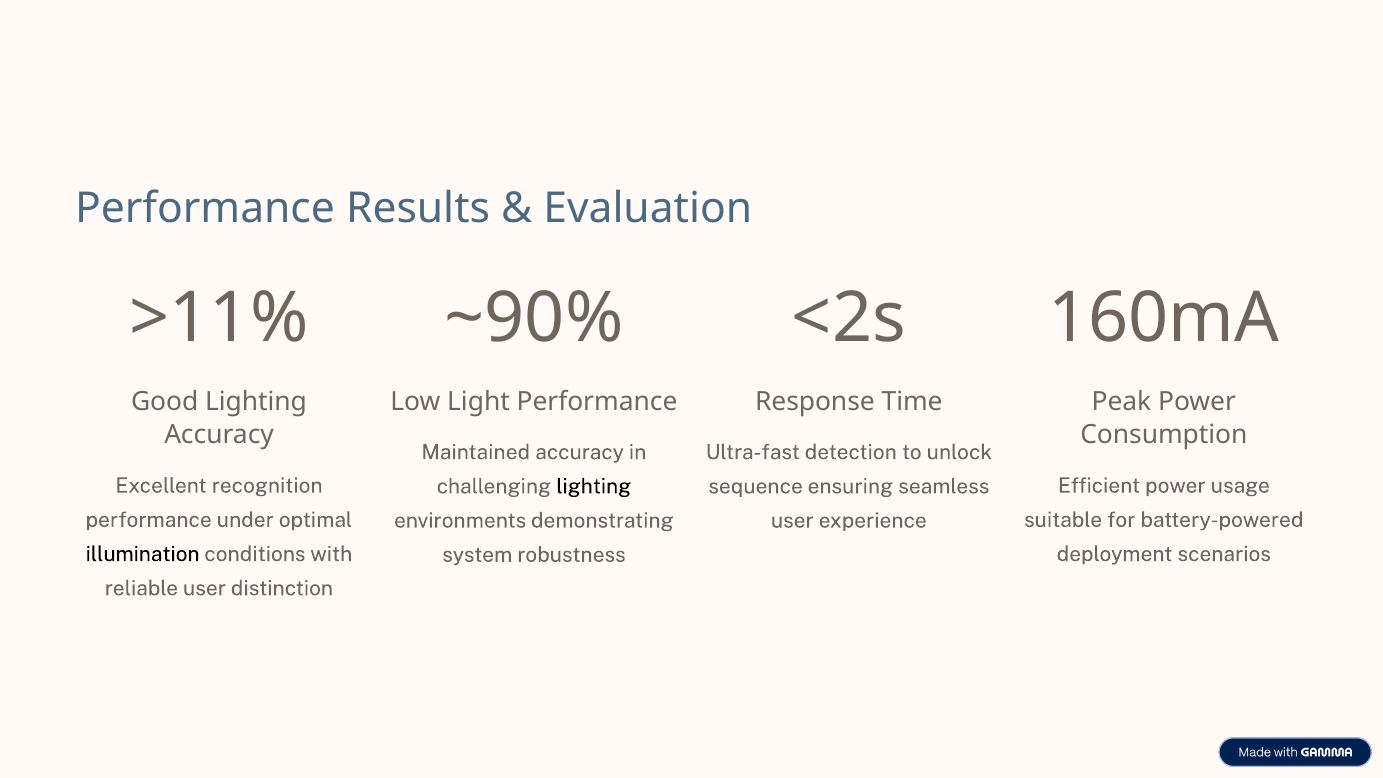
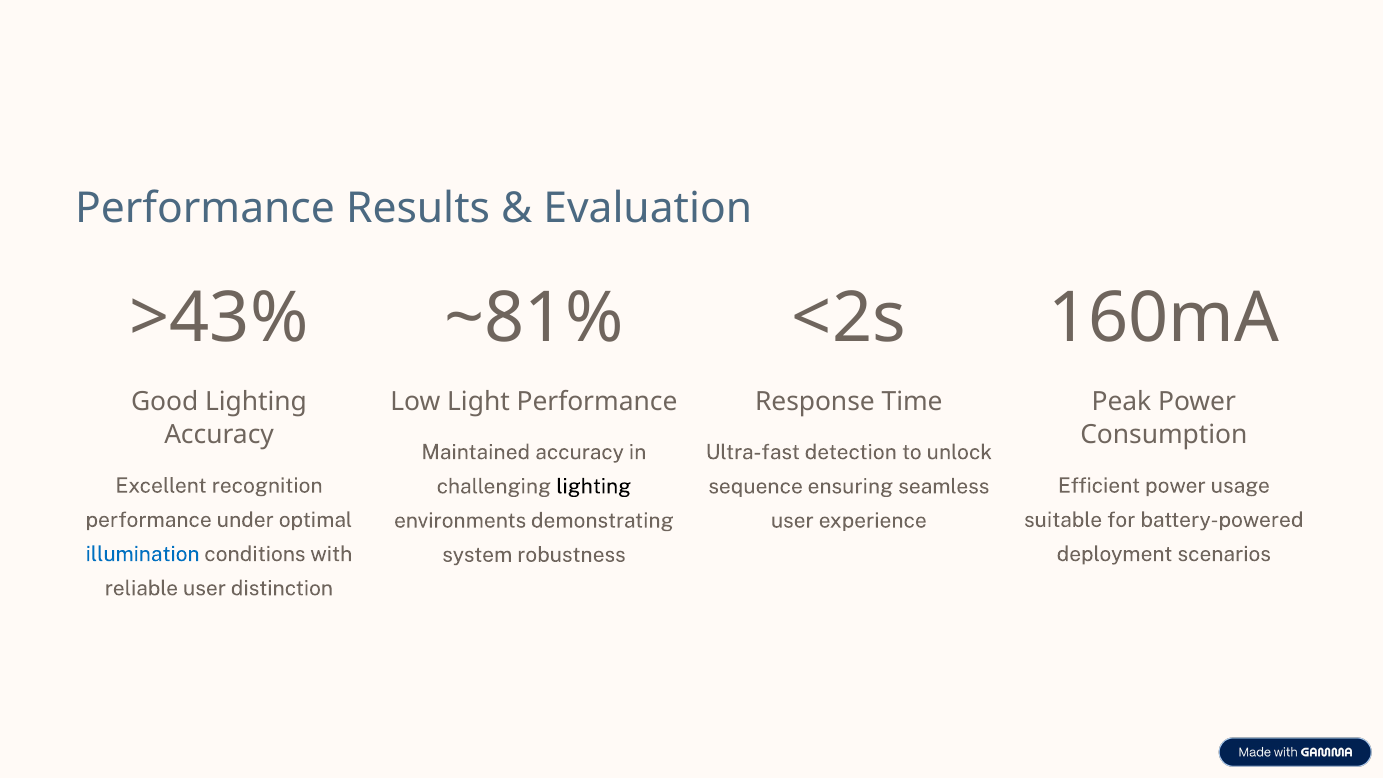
>11%: >11% -> >43% (219, 318)
~90%: ~90% -> ~81% (534, 318)
illumination colour: black -> blue (143, 554)
